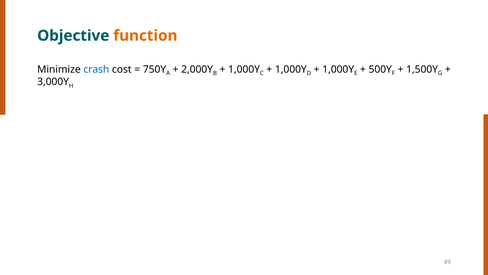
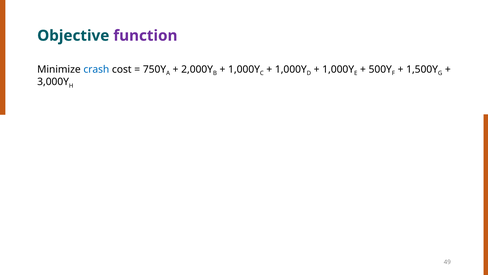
function colour: orange -> purple (145, 36)
